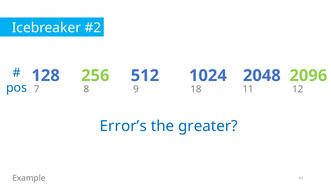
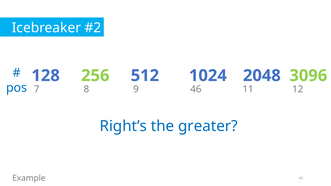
2096: 2096 -> 3096 (308, 76)
18: 18 -> 46 (196, 89)
Error’s: Error’s -> Right’s (123, 126)
